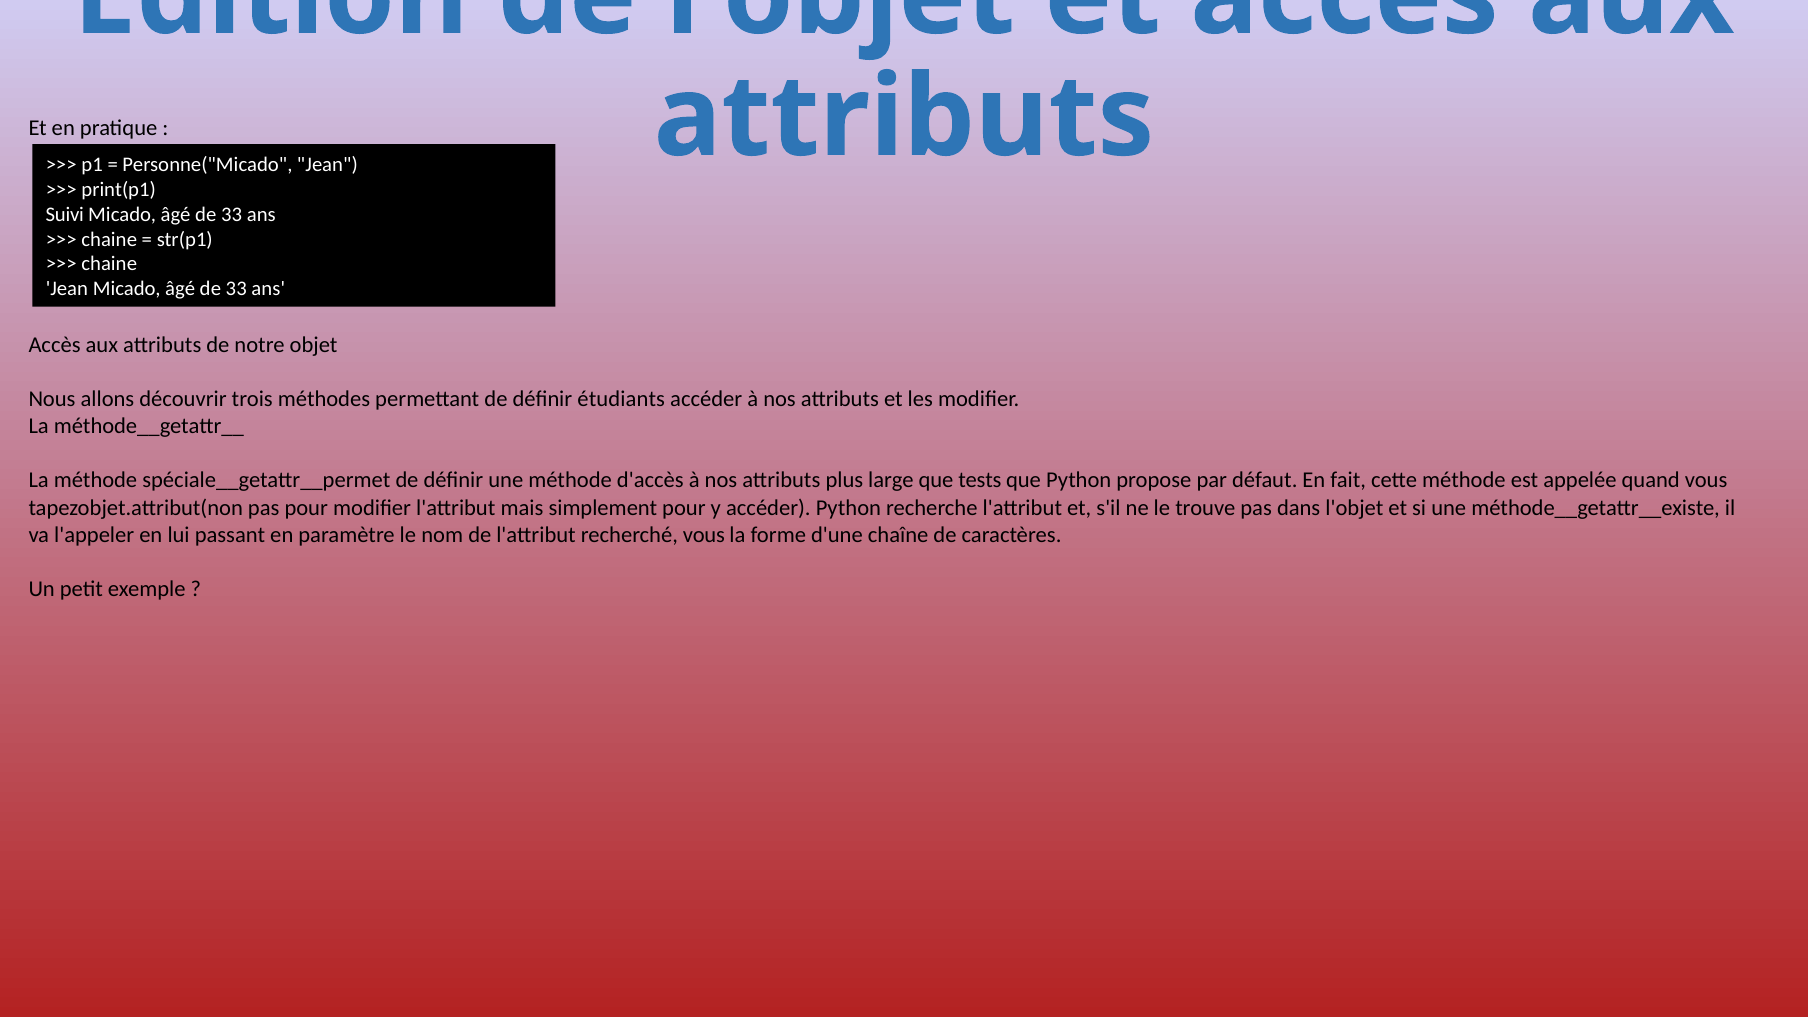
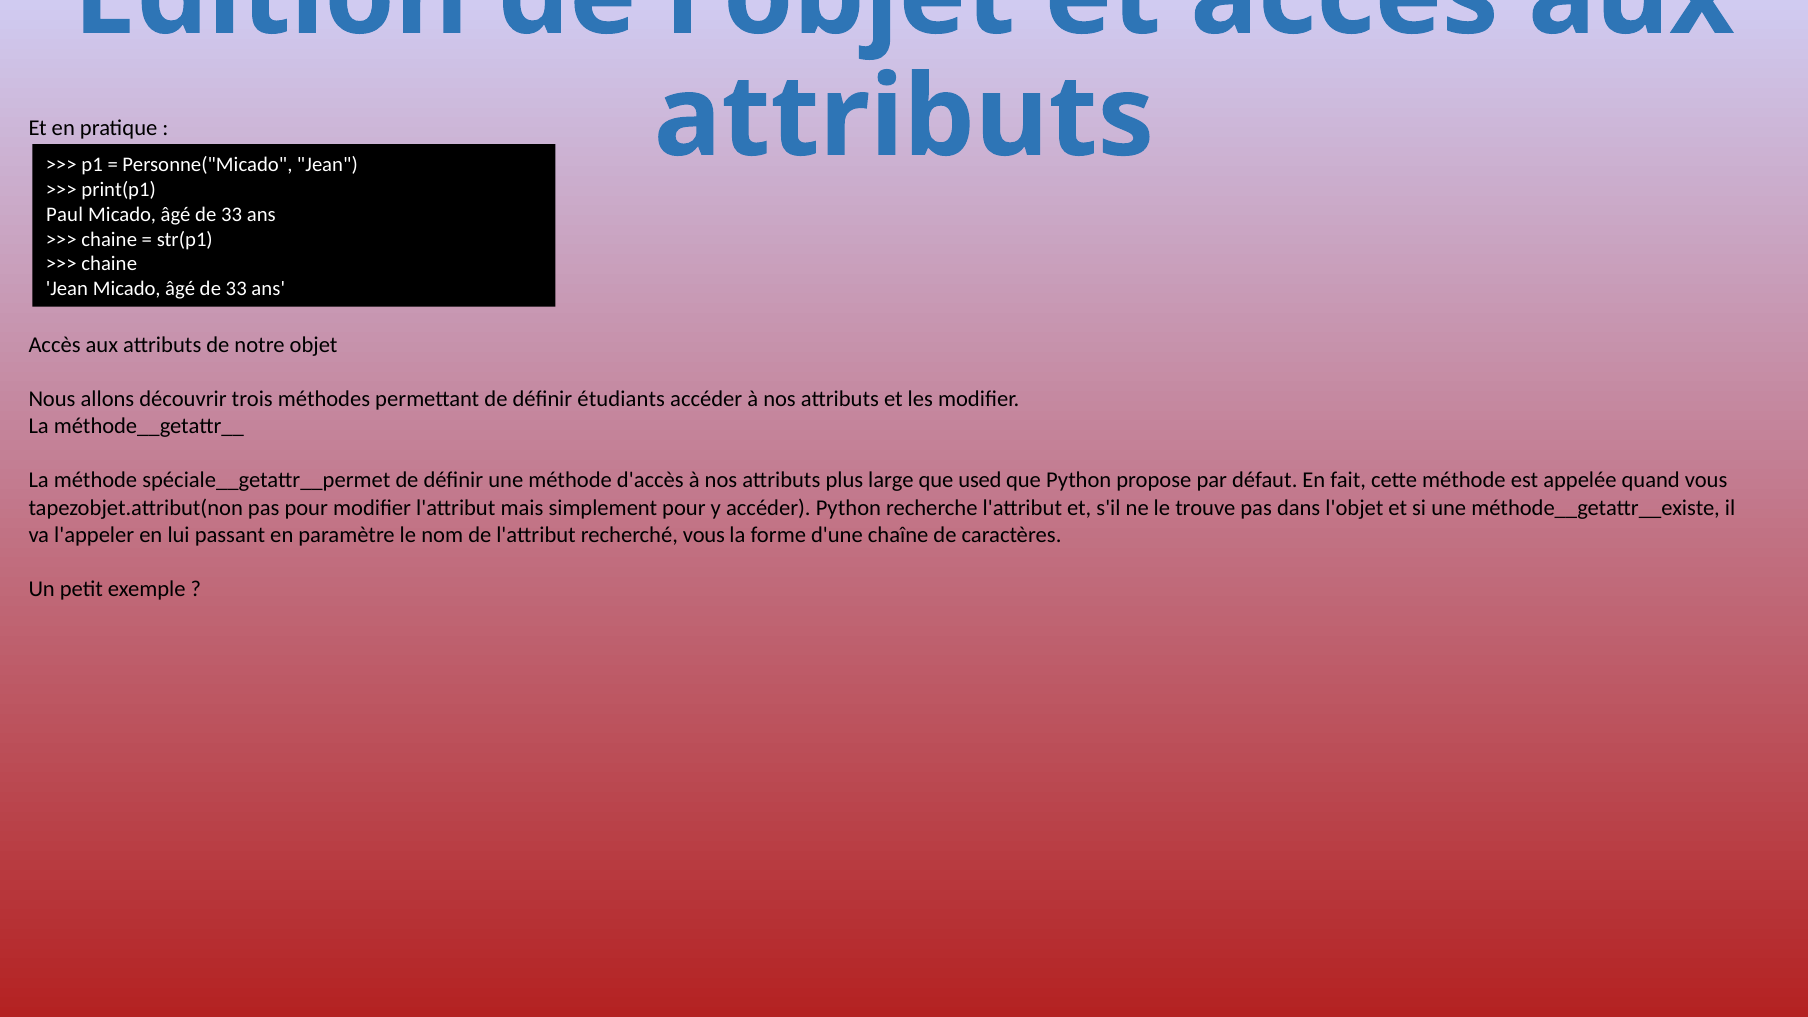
Suivi: Suivi -> Paul (65, 214)
tests: tests -> used (980, 480)
